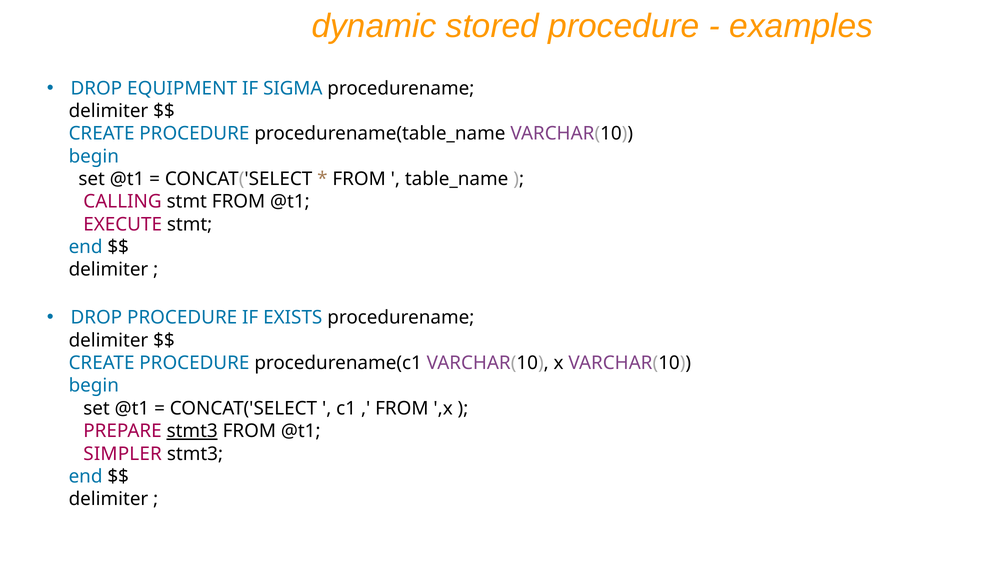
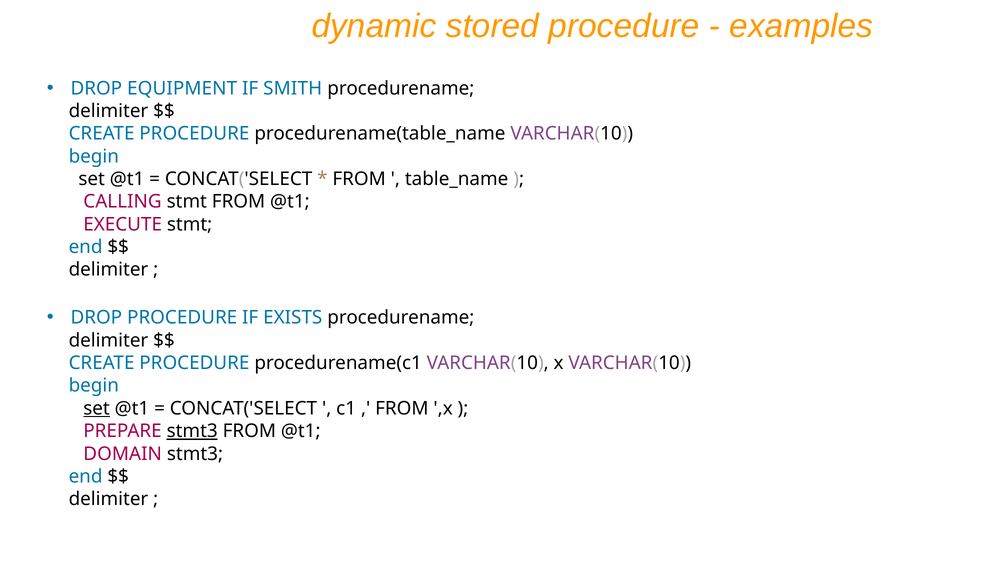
SIGMA: SIGMA -> SMITH (293, 88)
set underline: none -> present (97, 408)
SIMPLER: SIMPLER -> DOMAIN (123, 453)
